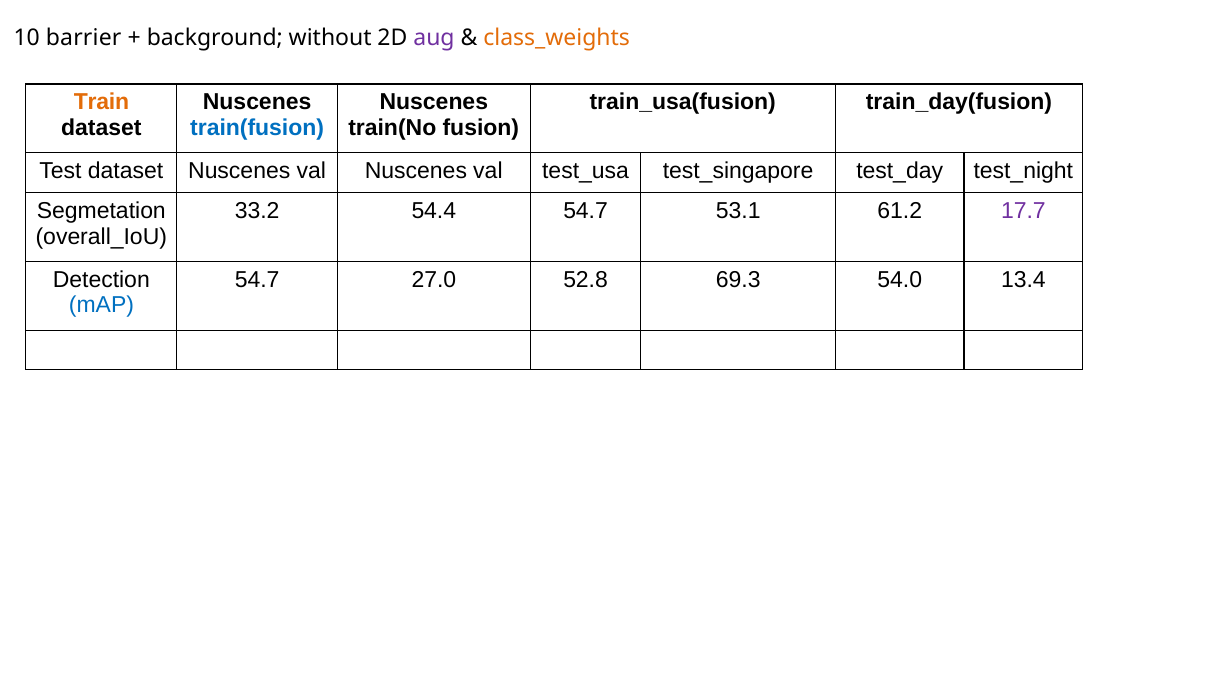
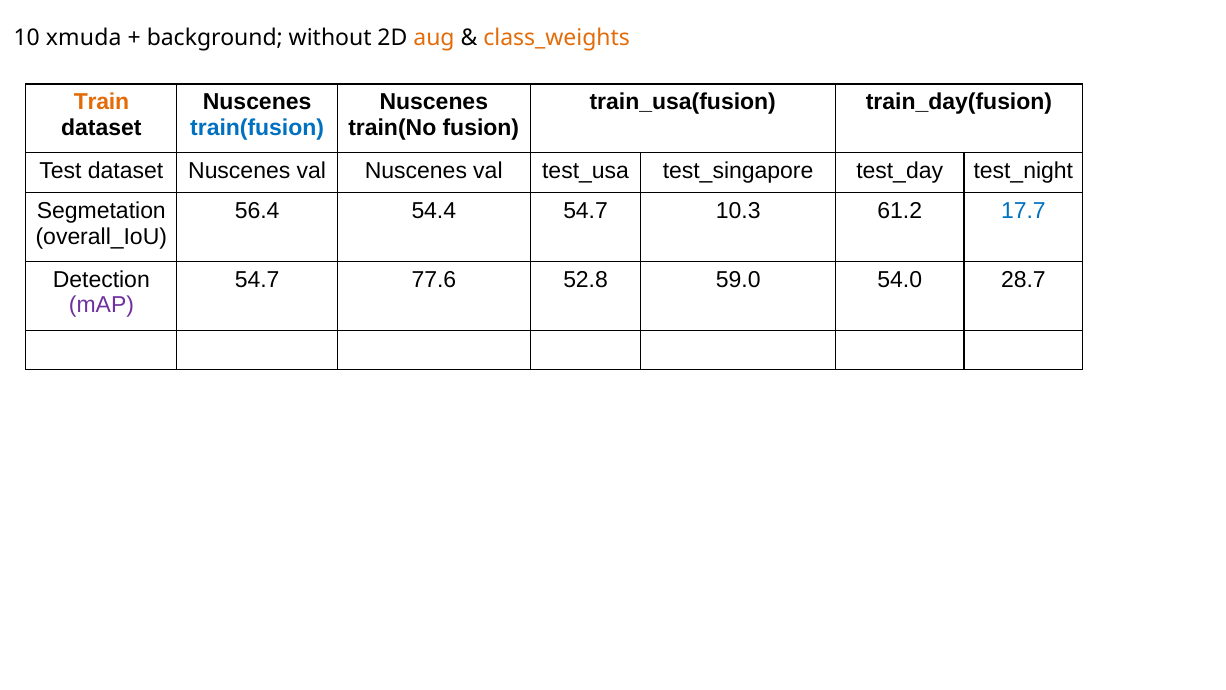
barrier: barrier -> xmuda (84, 38)
aug colour: purple -> orange (434, 38)
33.2: 33.2 -> 56.4 (257, 211)
53.1: 53.1 -> 10.3 (738, 211)
17.7 colour: purple -> blue (1023, 211)
27.0: 27.0 -> 77.6 (434, 279)
69.3: 69.3 -> 59.0 (738, 279)
13.4: 13.4 -> 28.7 (1023, 279)
mAP colour: blue -> purple (101, 305)
